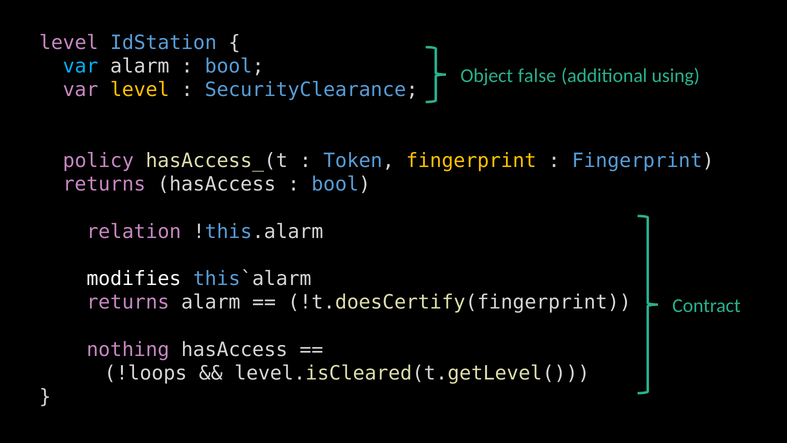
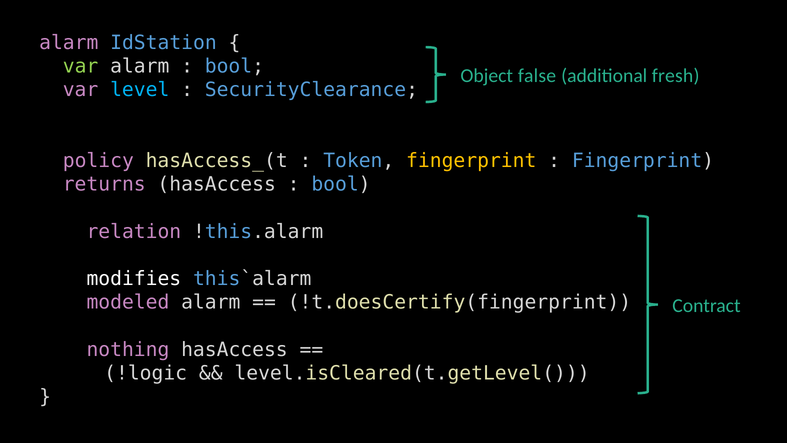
level: level -> alarm (69, 43)
var colour: light blue -> light green (81, 66)
using: using -> fresh (676, 76)
level colour: yellow -> light blue (140, 90)
returns: returns -> modeled (128, 302)
!loops: !loops -> !logic (146, 373)
